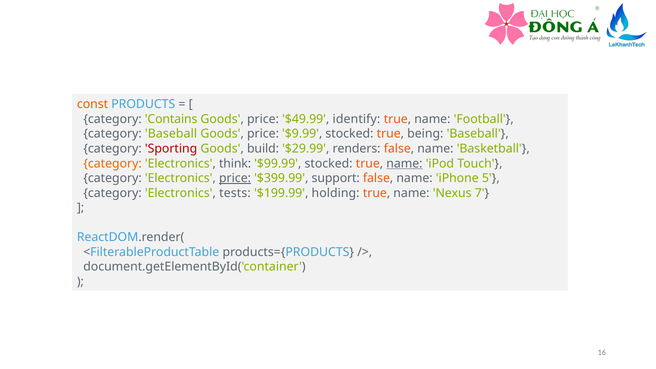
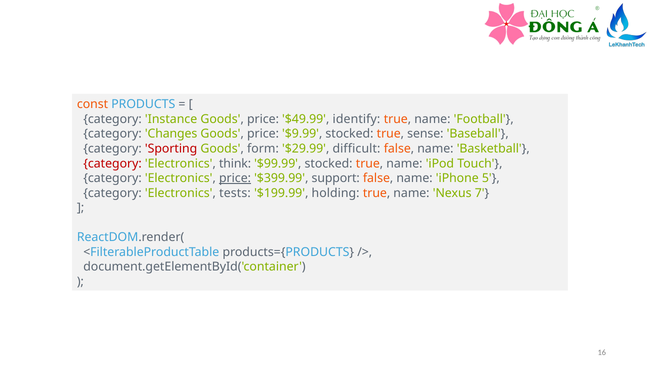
Contains: Contains -> Instance (171, 119)
category Baseball: Baseball -> Changes (171, 134)
being: being -> sense (425, 134)
build: build -> form (263, 149)
renders: renders -> difficult (356, 149)
category colour: orange -> red (113, 163)
name underline: present -> none (404, 163)
